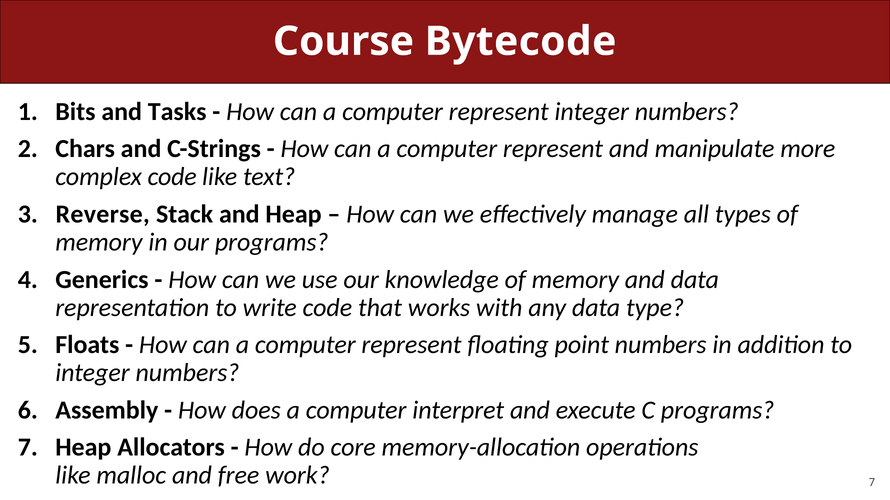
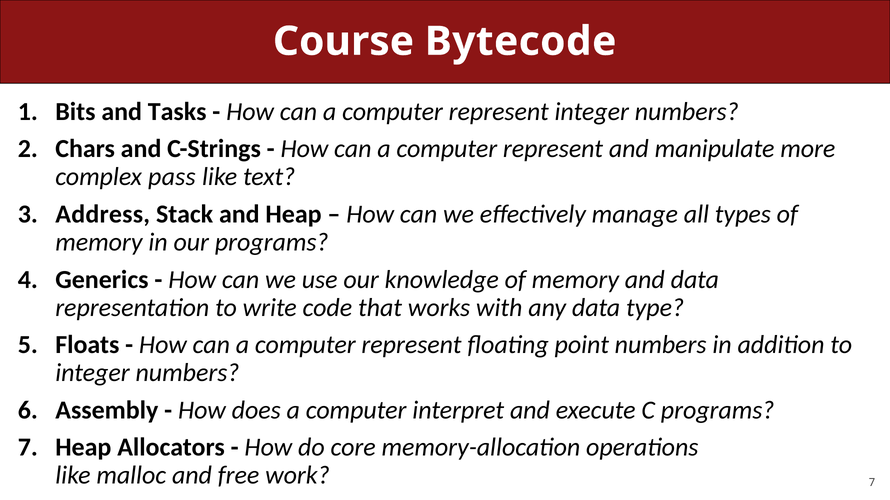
complex code: code -> pass (172, 177)
Reverse: Reverse -> Address (103, 214)
